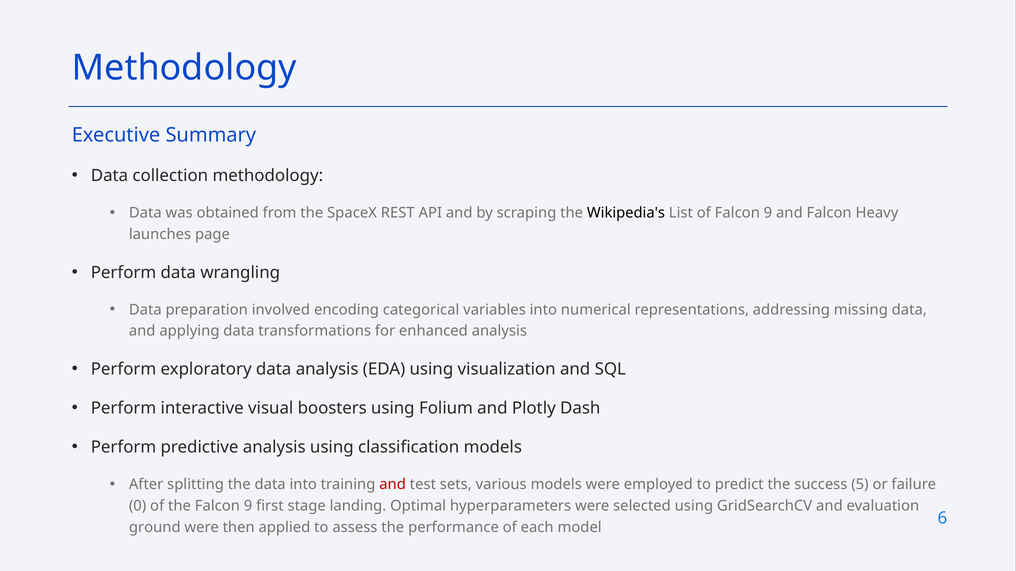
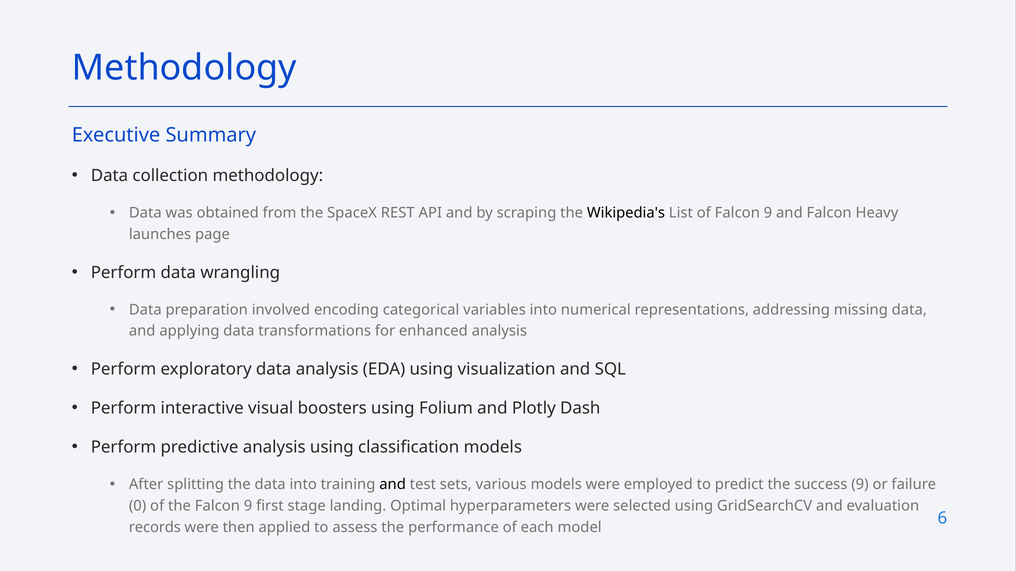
and colour: red -> black (393, 485)
success 5: 5 -> 9 (860, 485)
ground: ground -> records (155, 528)
